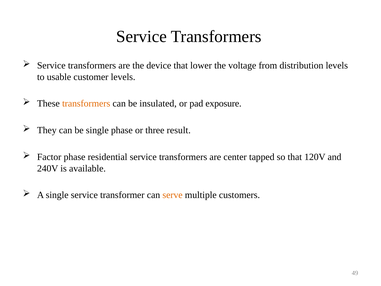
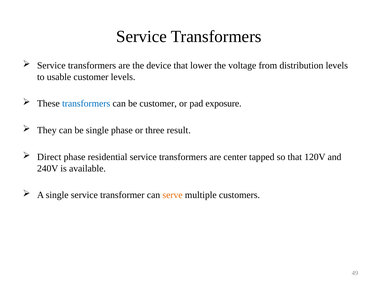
transformers colour: orange -> blue (86, 103)
be insulated: insulated -> customer (158, 103)
Factor: Factor -> Direct (49, 157)
